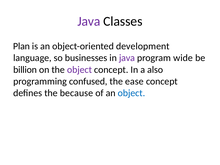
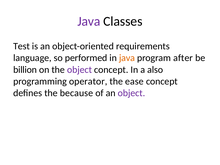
Plan: Plan -> Test (22, 46)
development: development -> requirements (143, 46)
businesses: businesses -> performed (86, 58)
java colour: purple -> orange (127, 58)
wide: wide -> after (183, 58)
confused: confused -> operator (88, 81)
object colour: blue -> purple (131, 93)
